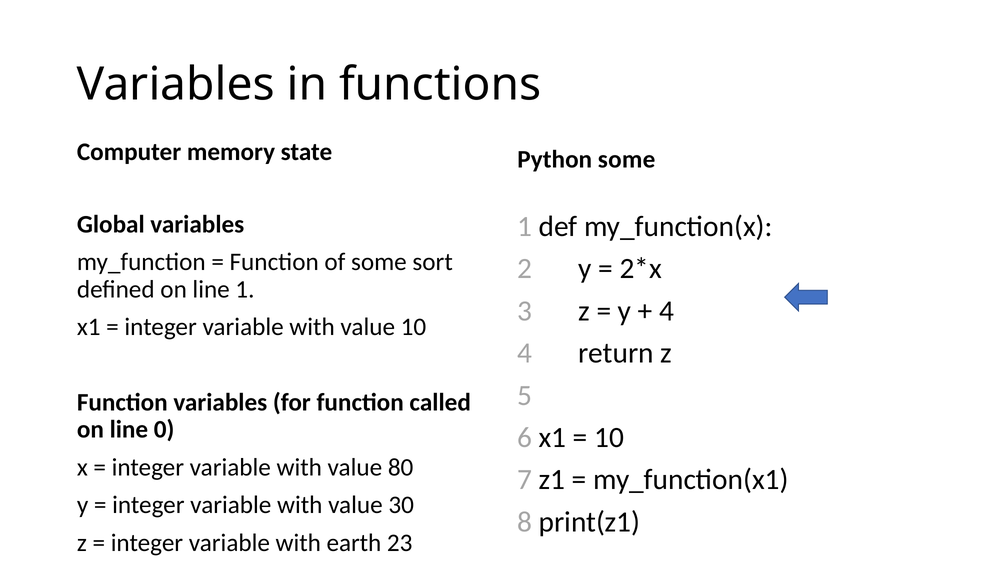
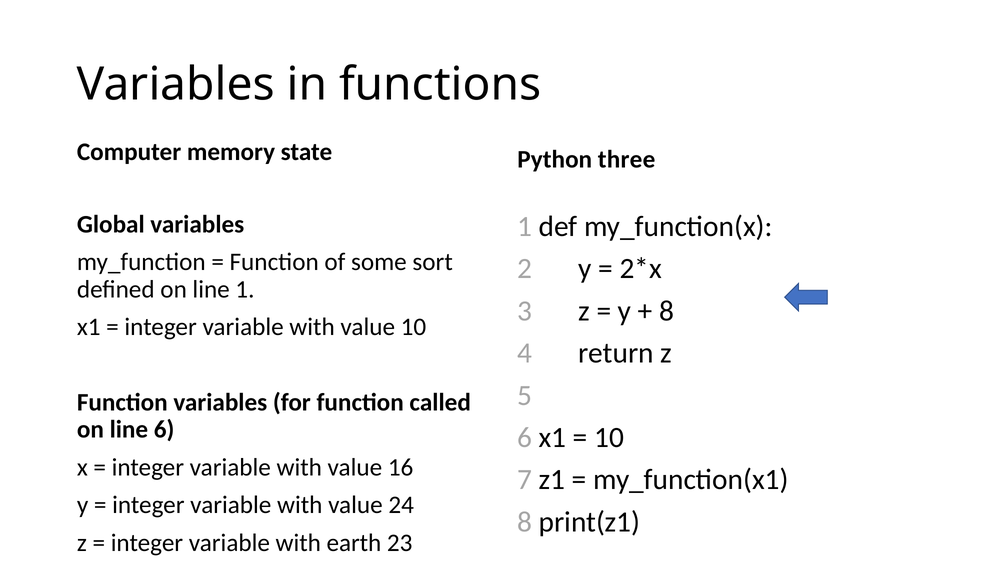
Python some: some -> three (627, 159)
4: 4 -> 8 (667, 311)
line 0: 0 -> 6 (164, 429)
80: 80 -> 16 (401, 467)
30: 30 -> 24 (401, 505)
